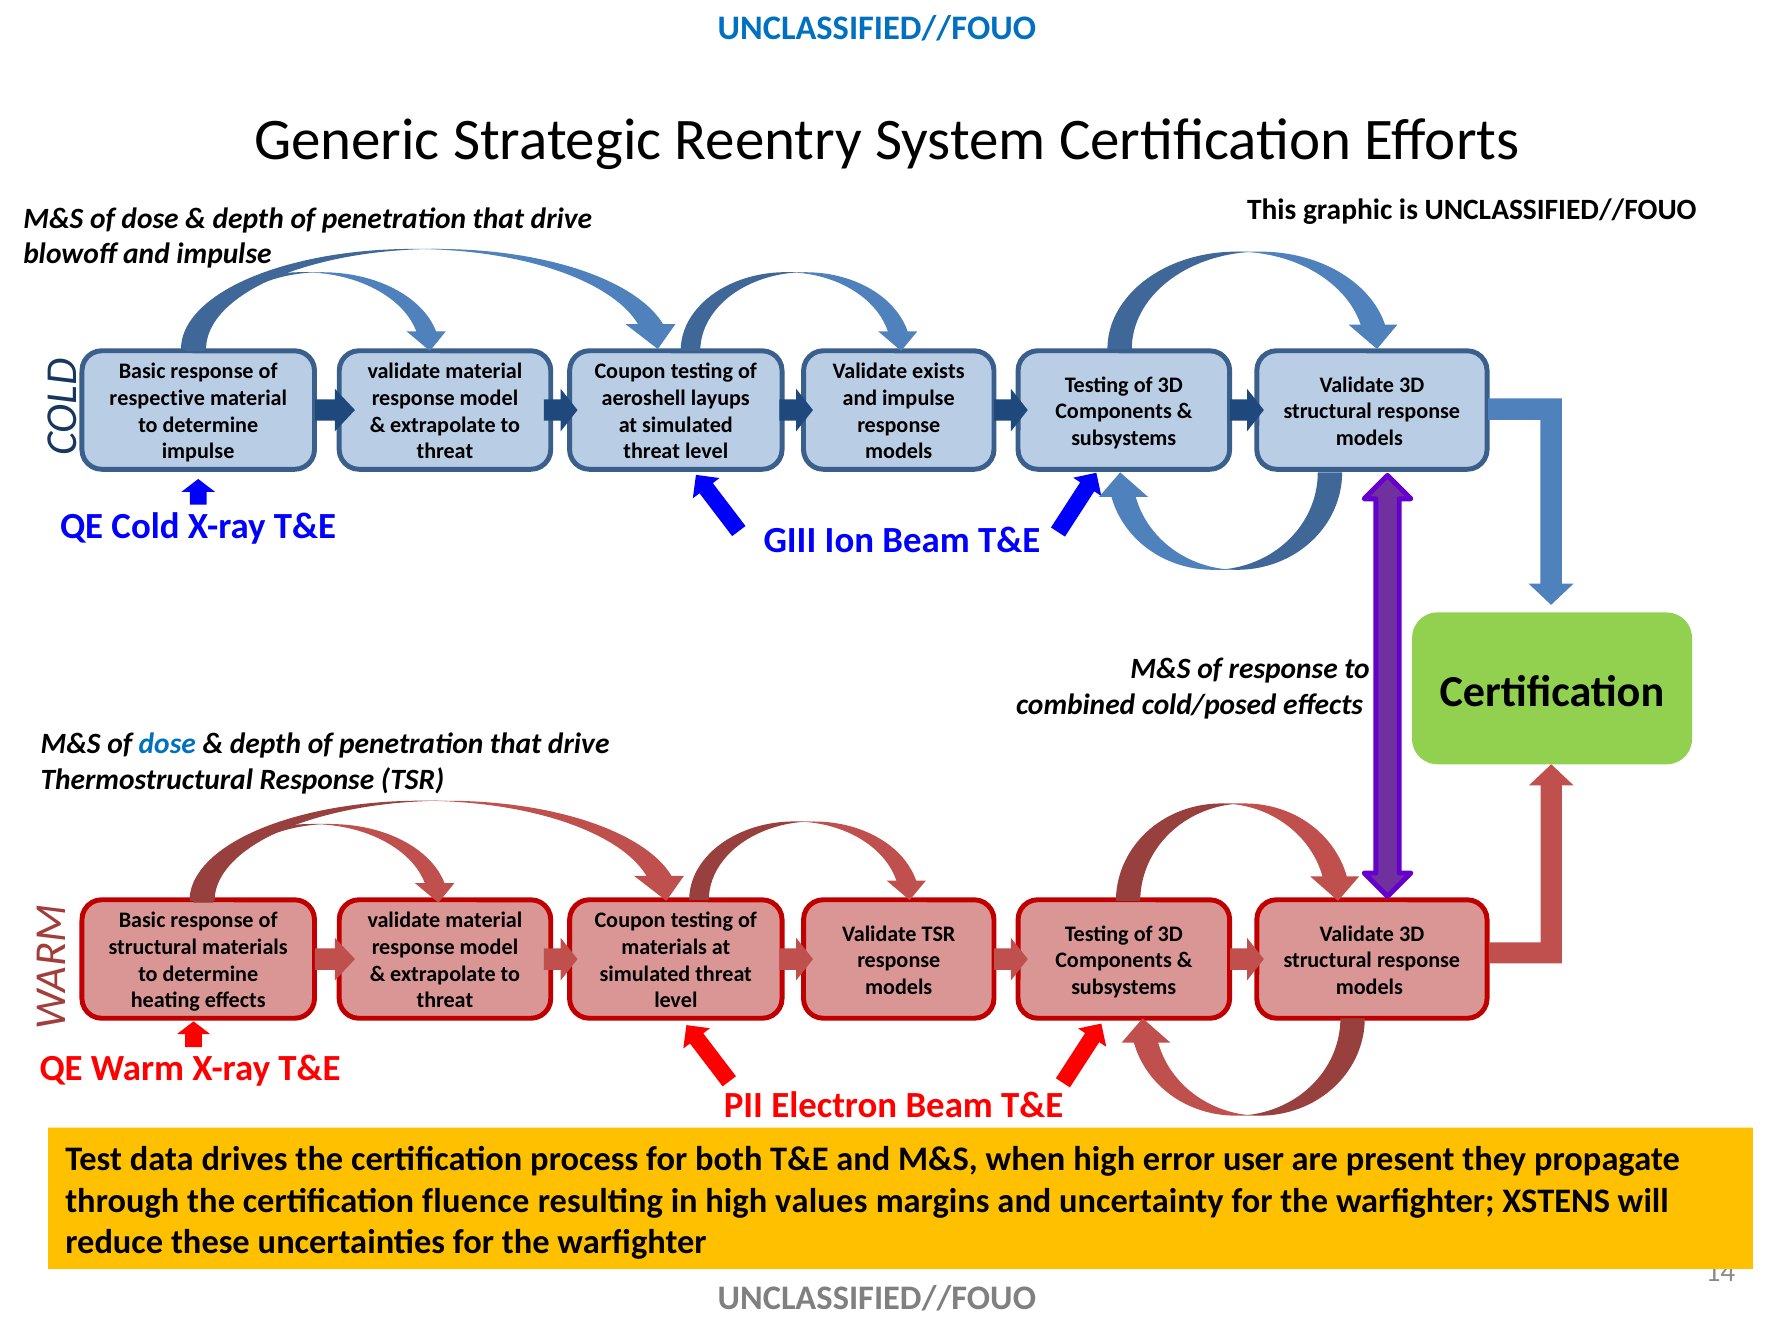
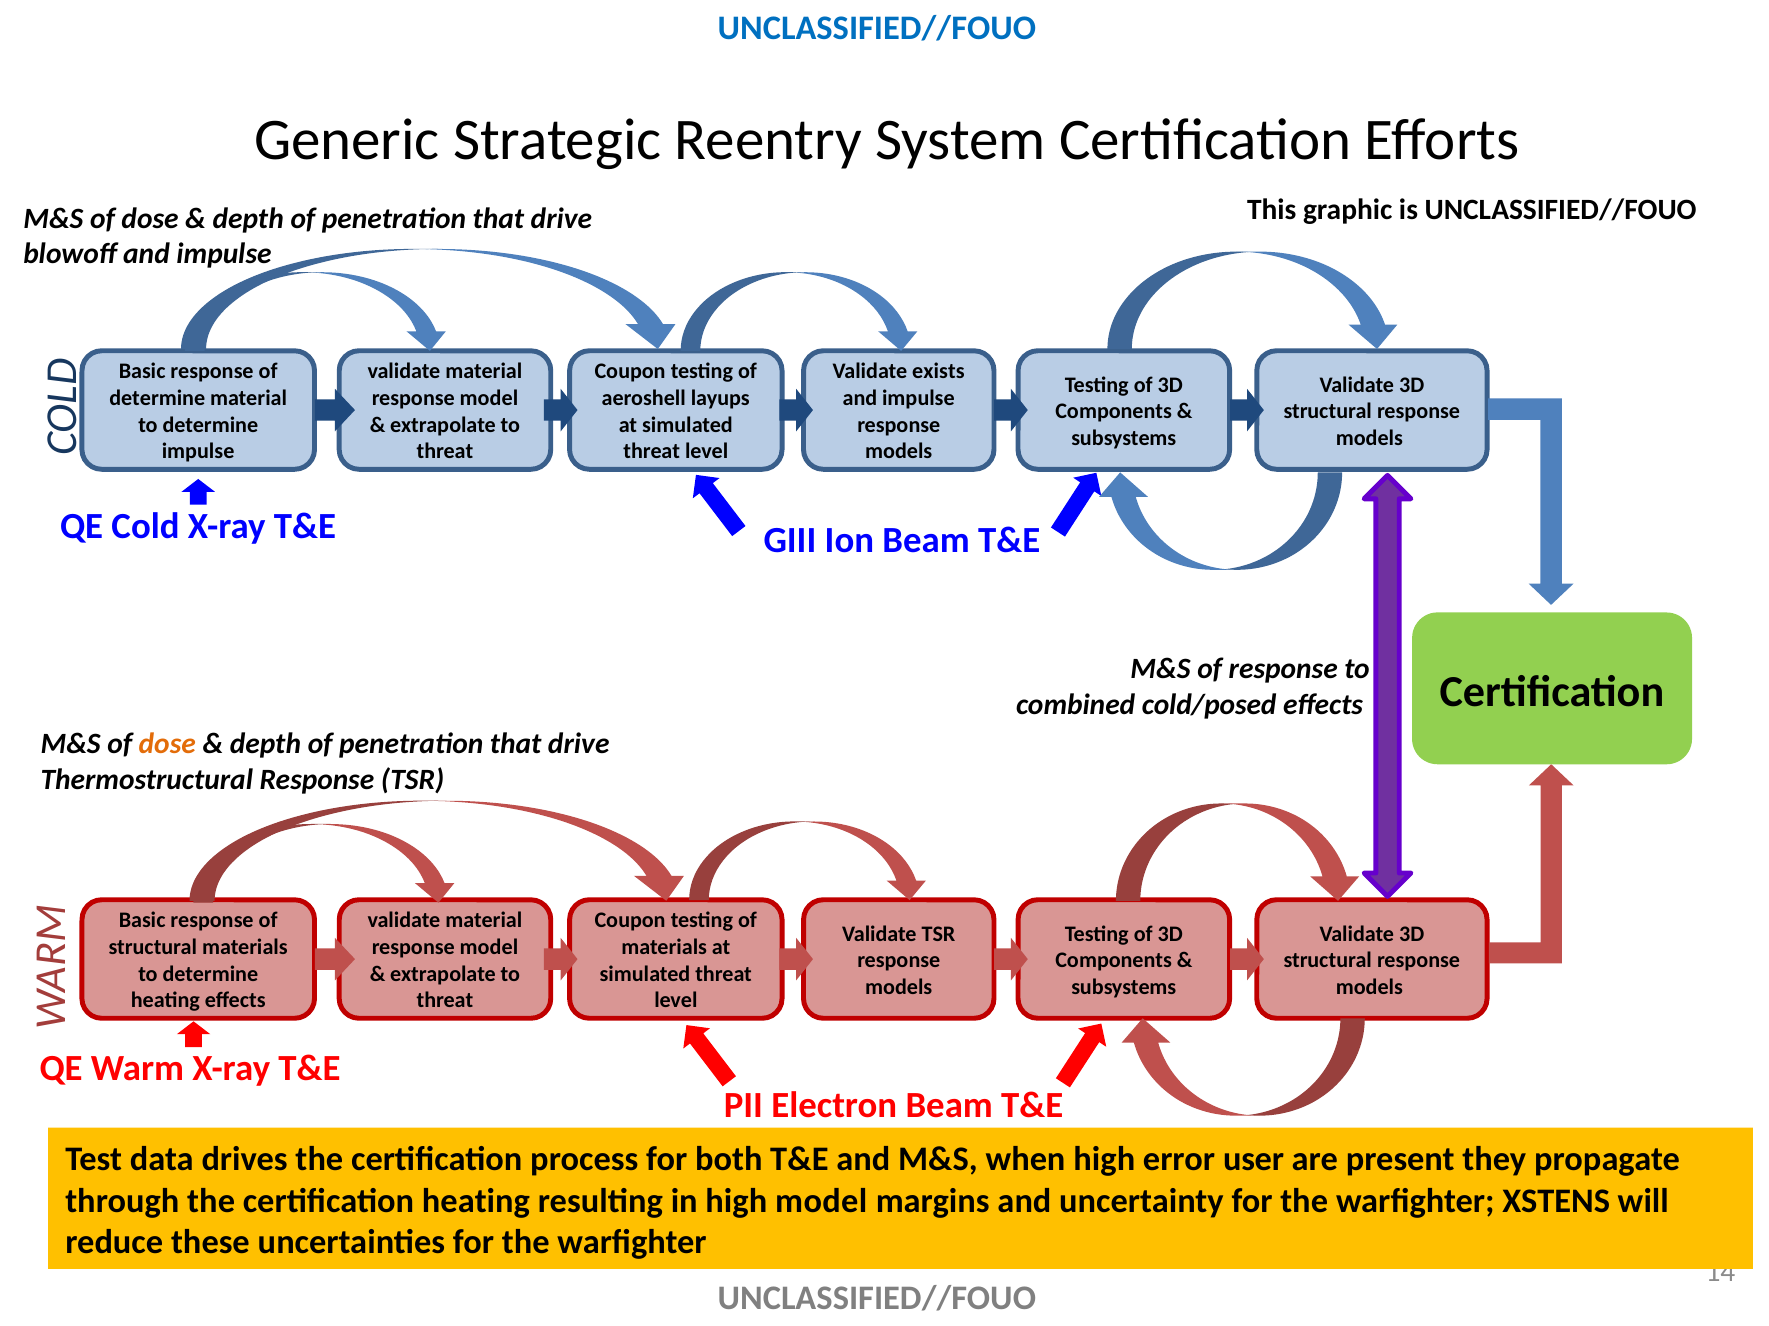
respective: respective -> determine (157, 398)
dose colour: blue -> orange (167, 745)
certification fluence: fluence -> heating (476, 1201)
high values: values -> model (821, 1201)
